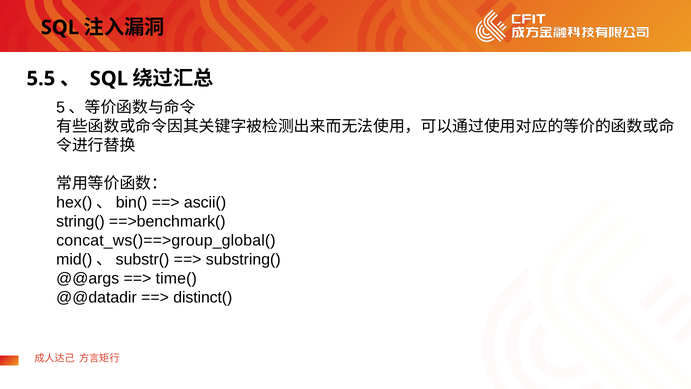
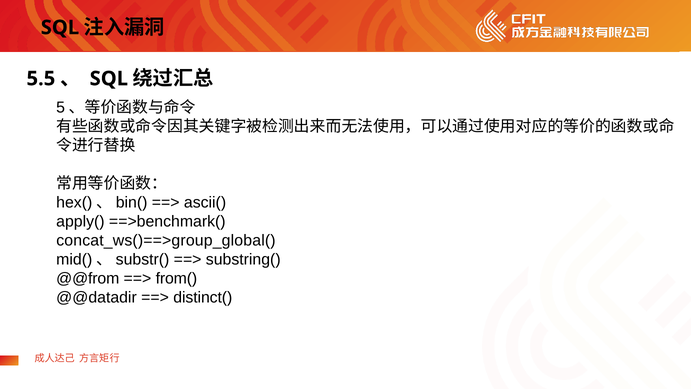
string(: string( -> apply( (80, 221)
@@args: @@args -> @@from (88, 278)
time(: time( -> from( (176, 278)
